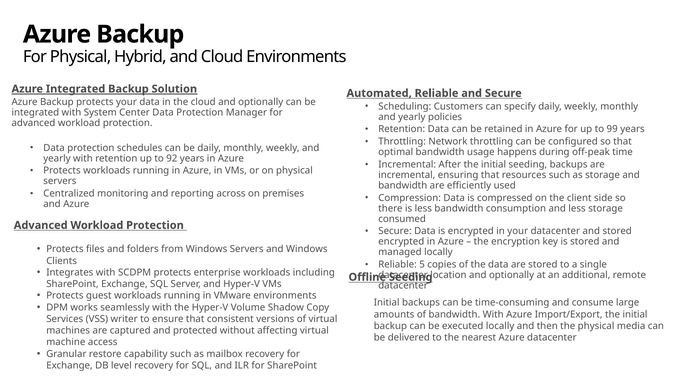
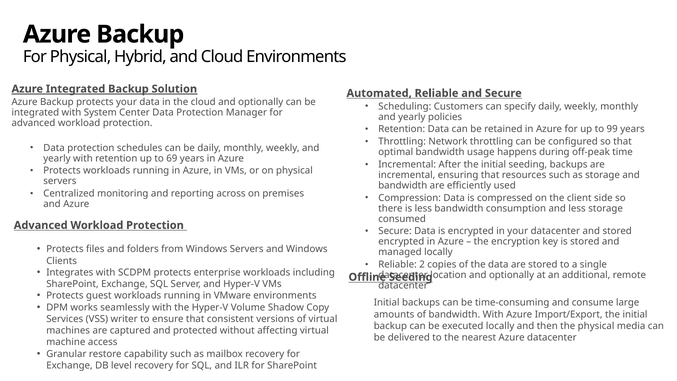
92: 92 -> 69 (172, 158)
5: 5 -> 2 (422, 264)
